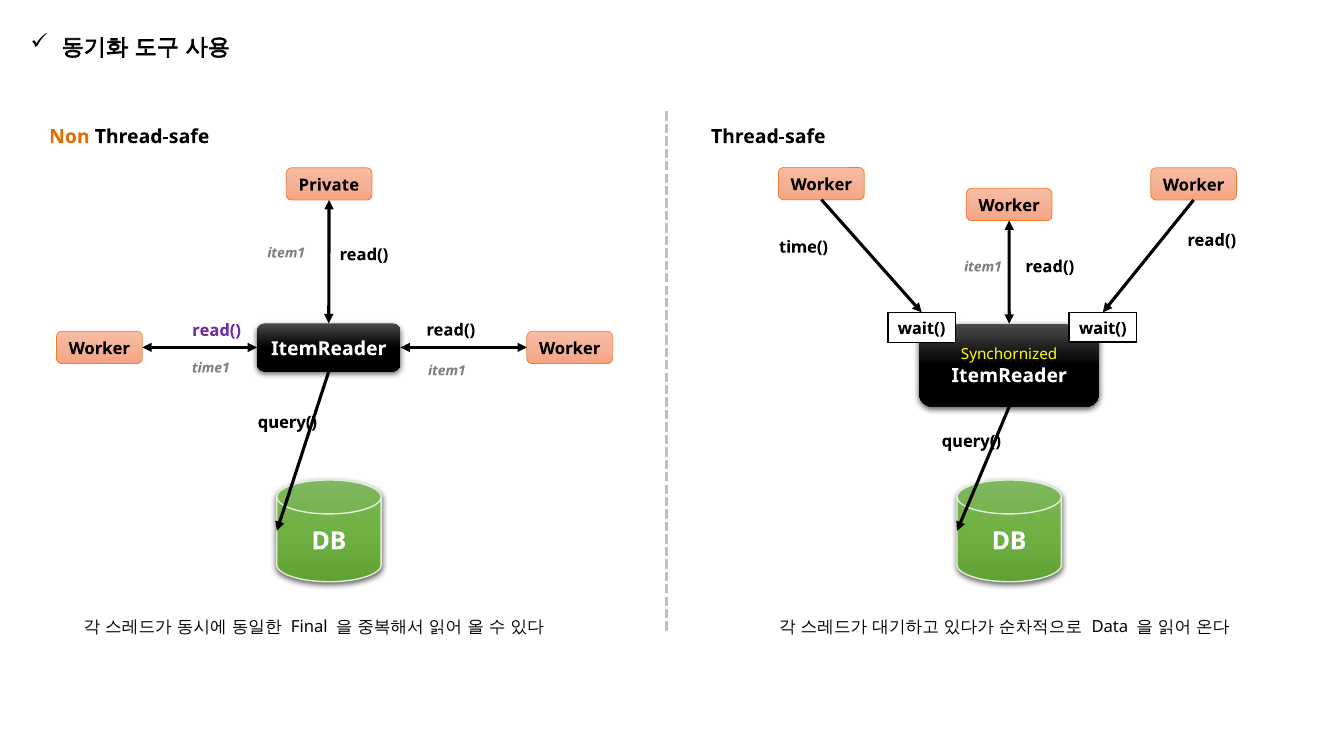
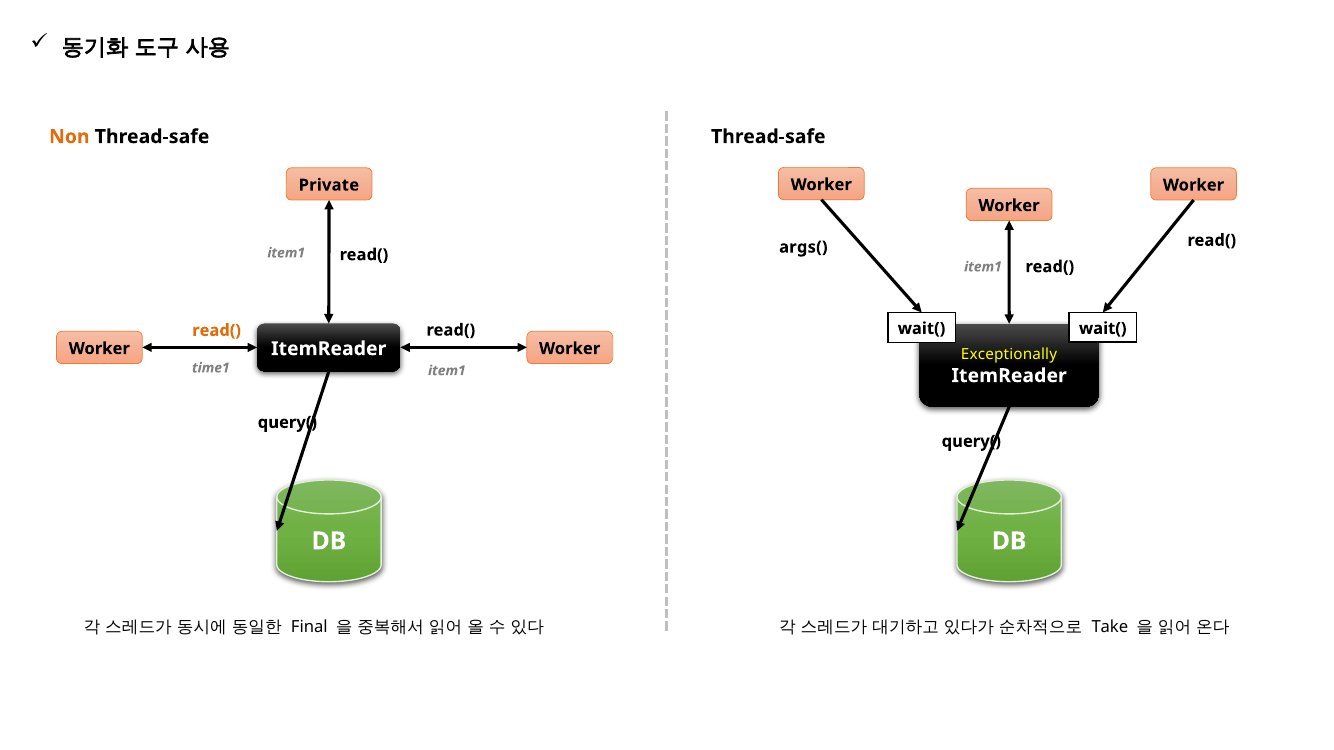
time(: time( -> args( (803, 247)
read( colour: purple -> orange (217, 331)
Synchornized: Synchornized -> Exceptionally (1009, 355)
Data: Data -> Take (1110, 627)
